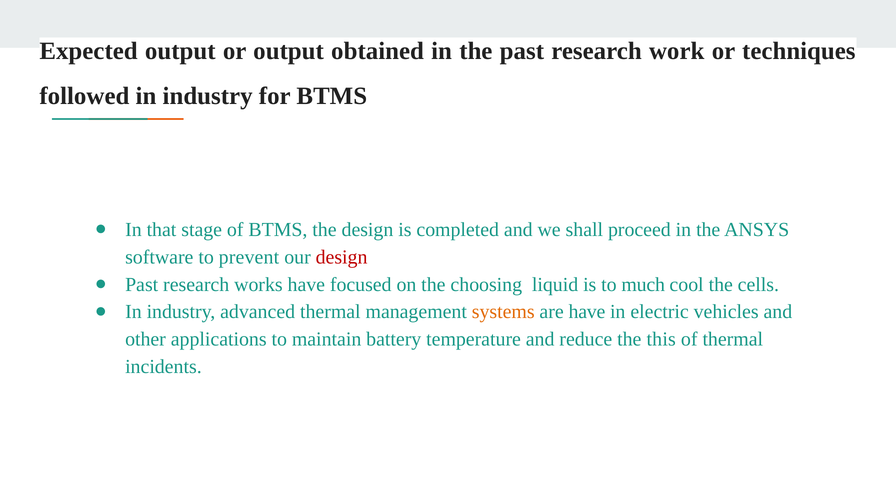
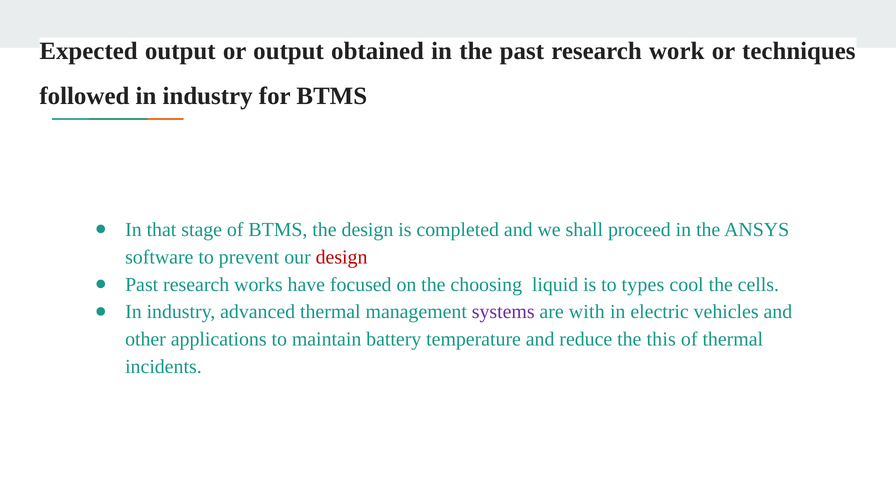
much: much -> types (643, 284)
systems colour: orange -> purple (503, 312)
are have: have -> with (587, 312)
